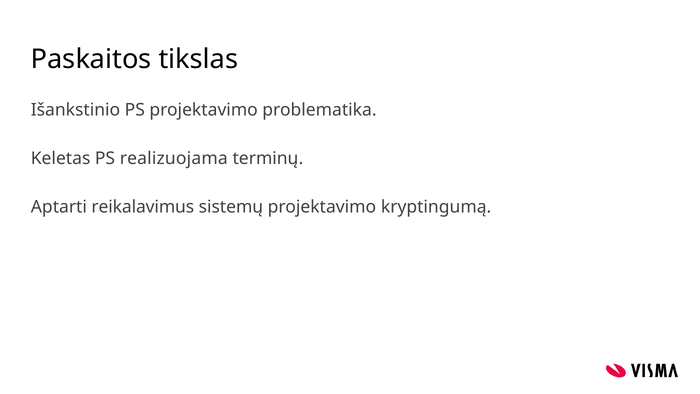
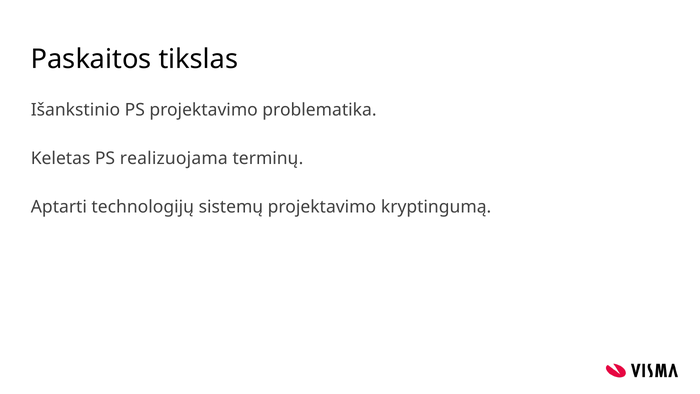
reikalavimus: reikalavimus -> technologijų (143, 207)
